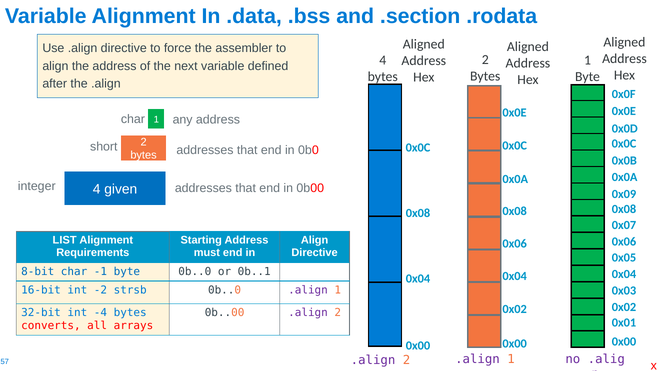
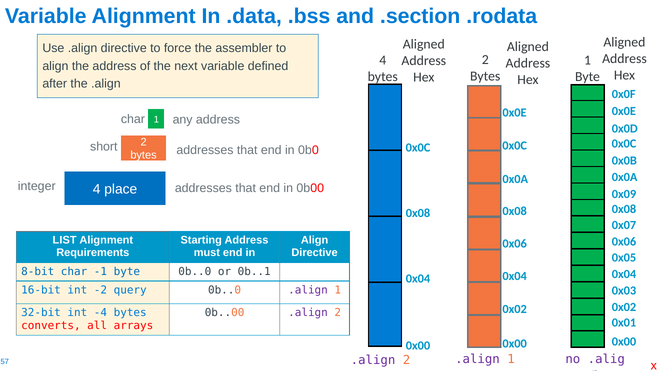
given: given -> place (121, 189)
strsb: strsb -> query (130, 290)
